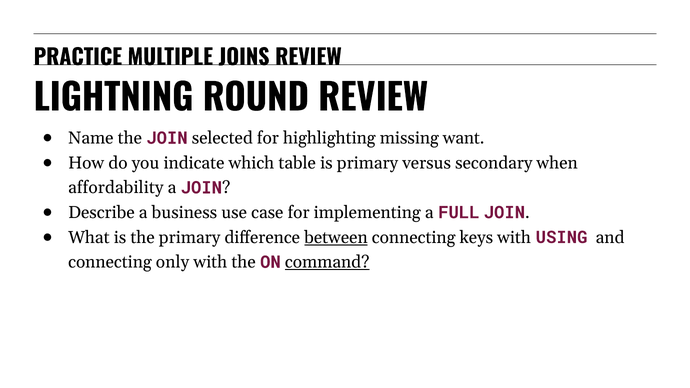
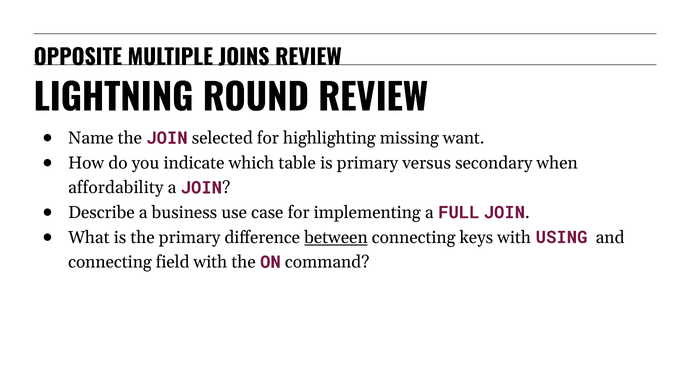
PRACTICE: PRACTICE -> OPPOSITE (78, 58)
only: only -> field (173, 262)
command underline: present -> none (327, 262)
